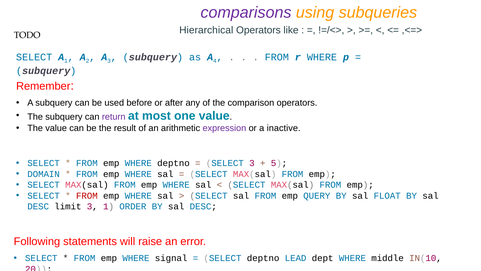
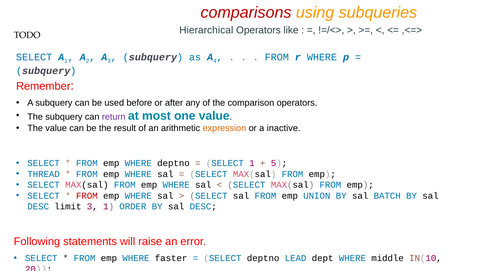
comparisons colour: purple -> red (246, 13)
expression colour: purple -> orange (224, 128)
SELECT 3: 3 -> 1 (252, 163)
DOMAIN: DOMAIN -> THREAD (44, 174)
QUERY: QUERY -> UNION (317, 196)
FLOAT: FLOAT -> BATCH (387, 196)
signal: signal -> faster (171, 258)
